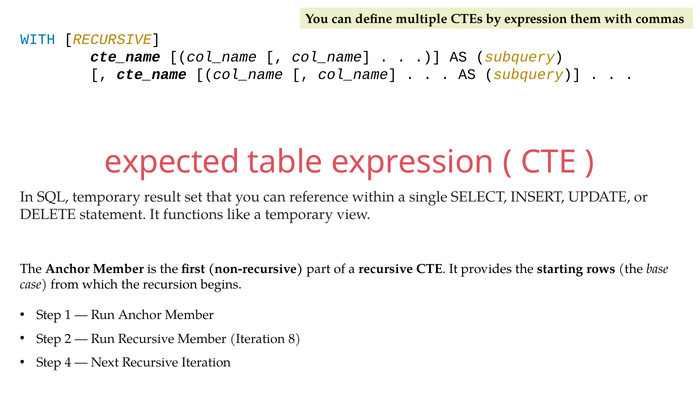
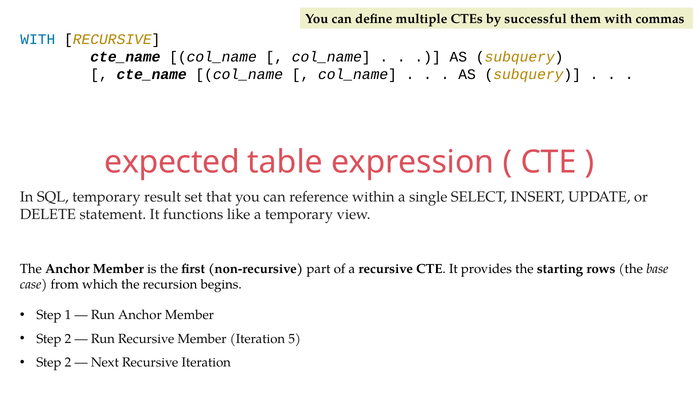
by expression: expression -> successful (536, 19)
8: 8 -> 5 (295, 339)
4: 4 -> 2 (68, 362)
